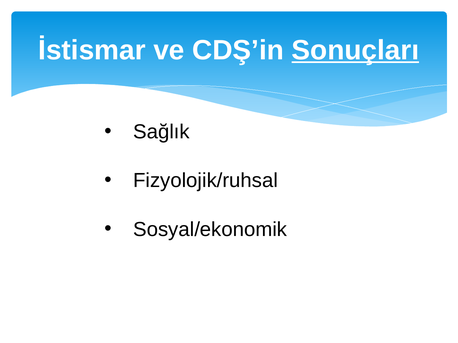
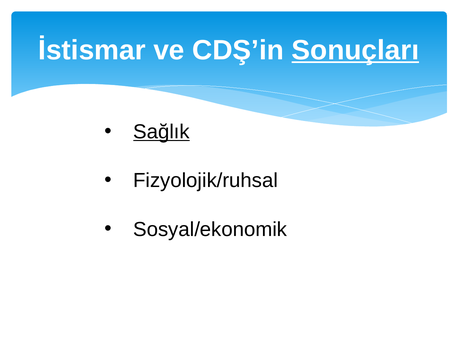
Sağlık underline: none -> present (161, 132)
